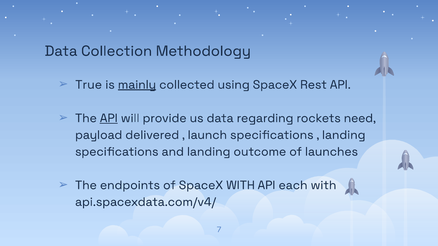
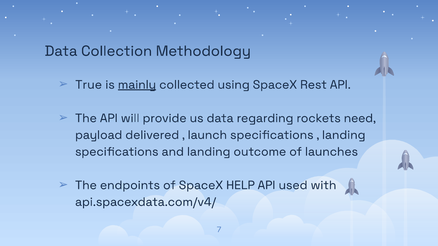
API underline: present -> none (109, 118)
SpaceX WITH: WITH -> HELP (241, 185)
each: each -> used (293, 185)
